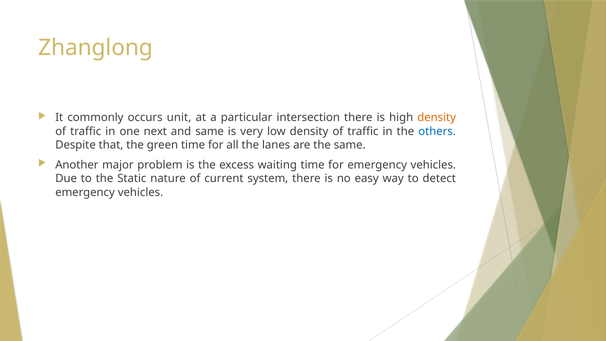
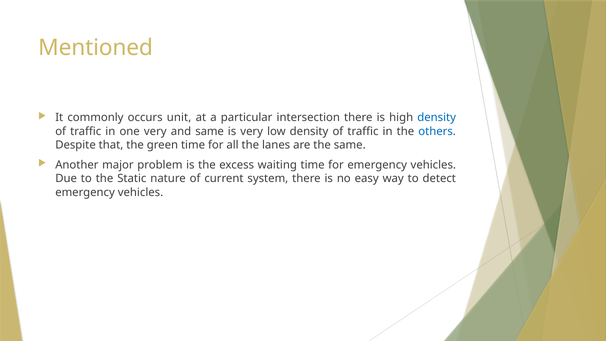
Zhanglong: Zhanglong -> Mentioned (96, 48)
density colour: orange -> blue (437, 118)
one next: next -> very (155, 131)
